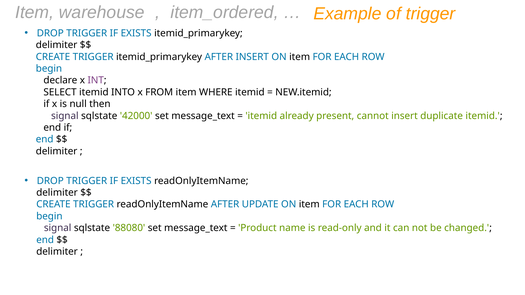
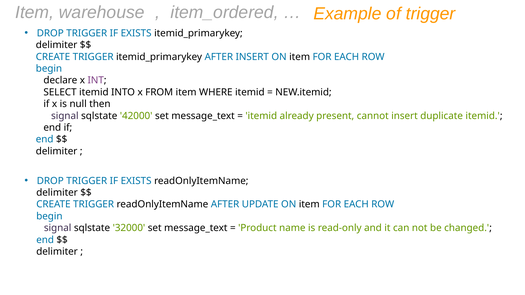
88080: 88080 -> 32000 (129, 228)
